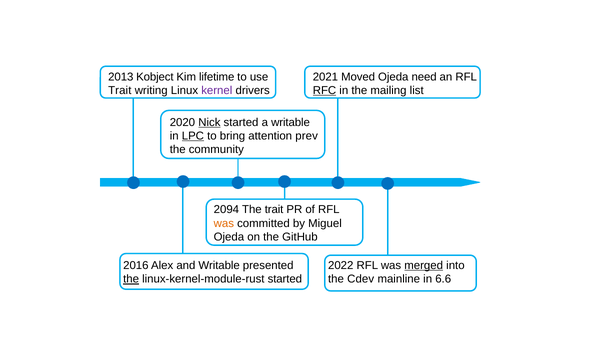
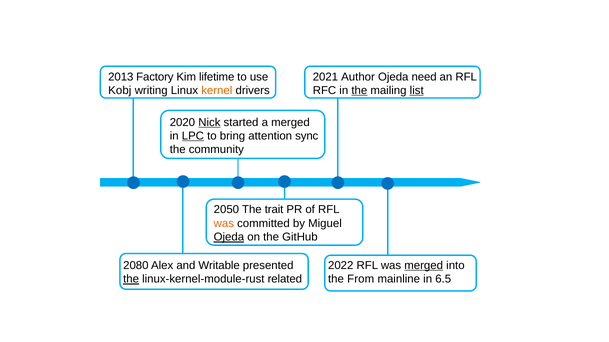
Kobject: Kobject -> Factory (155, 77)
Moved: Moved -> Author (358, 77)
Trait: Trait -> Kobj (120, 91)
kernel colour: purple -> orange (217, 91)
RFC underline: present -> none (324, 91)
the underline: none -> present (359, 91)
list underline: none -> present (417, 91)
a writable: writable -> merged (290, 123)
prev: prev -> sync (307, 136)
2094: 2094 -> 2050 (226, 210)
Ojeda underline: none -> present (229, 237)
2016: 2016 -> 2080 (136, 266)
started: started -> related (285, 279)
Cdev: Cdev -> From (361, 279)
6.6: 6.6 -> 6.5 (443, 279)
